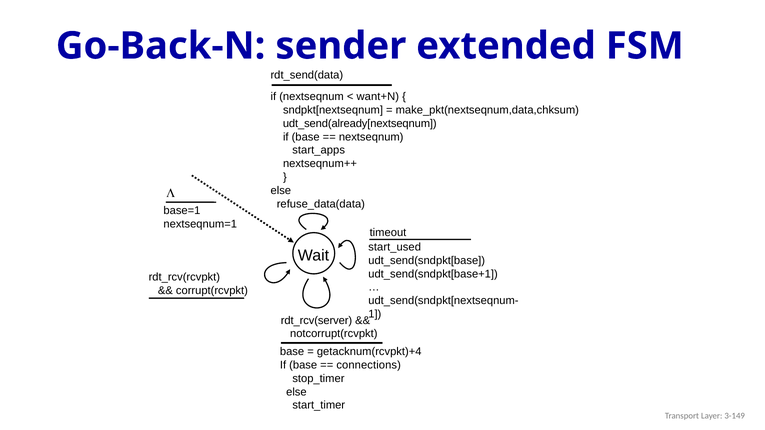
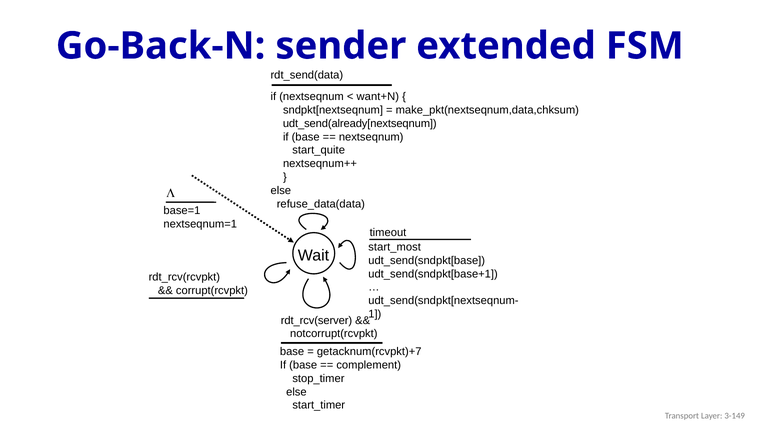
start_apps: start_apps -> start_quite (319, 150)
start_used: start_used -> start_most (395, 247)
getacknum(rcvpkt)+4: getacknum(rcvpkt)+4 -> getacknum(rcvpkt)+7 (369, 352)
connections: connections -> complement (369, 365)
